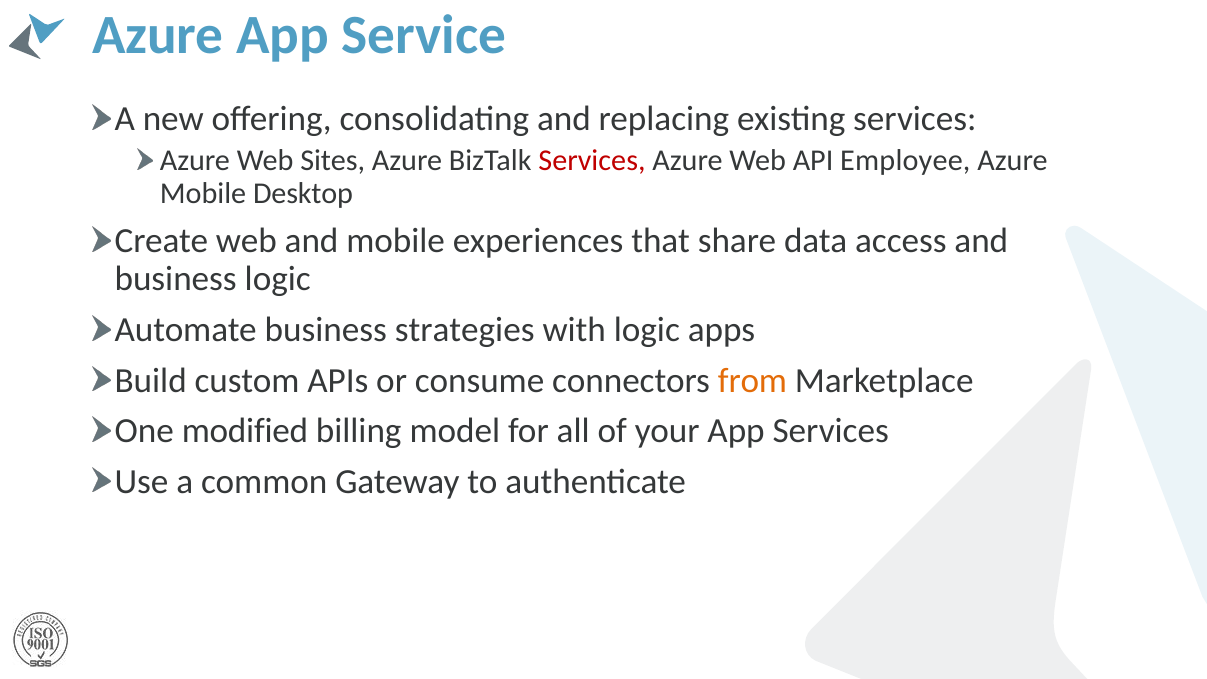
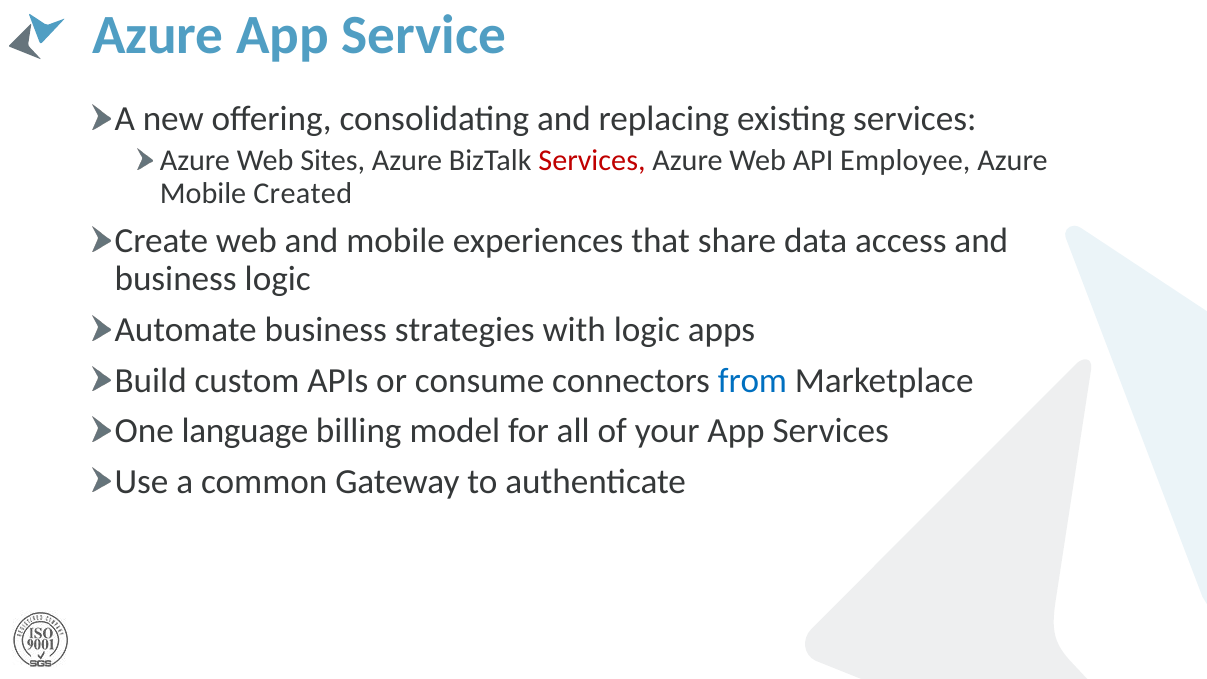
Desktop: Desktop -> Created (303, 193)
from colour: orange -> blue (753, 380)
modified: modified -> language (245, 431)
